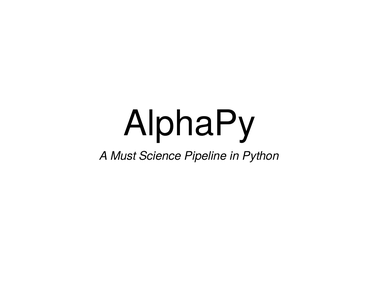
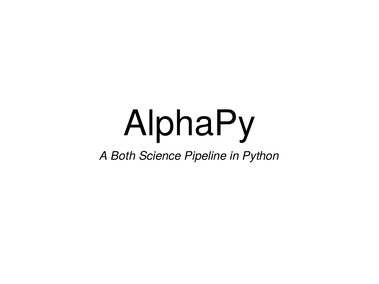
Must: Must -> Both (123, 156)
